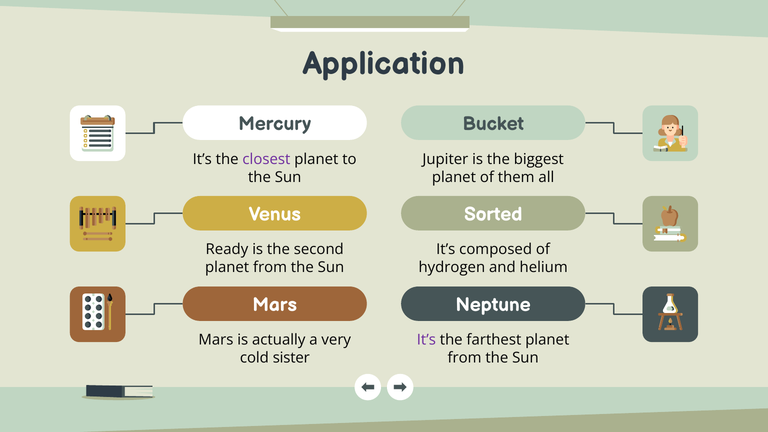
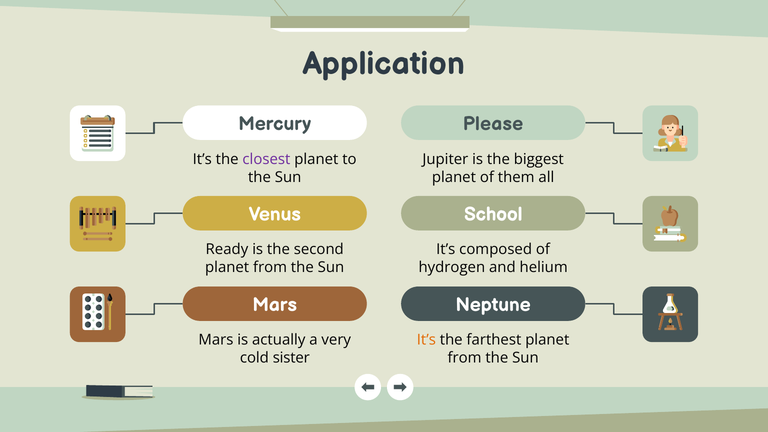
Bucket: Bucket -> Please (493, 124)
Sorted: Sorted -> School (493, 214)
It’s colour: purple -> orange (426, 340)
